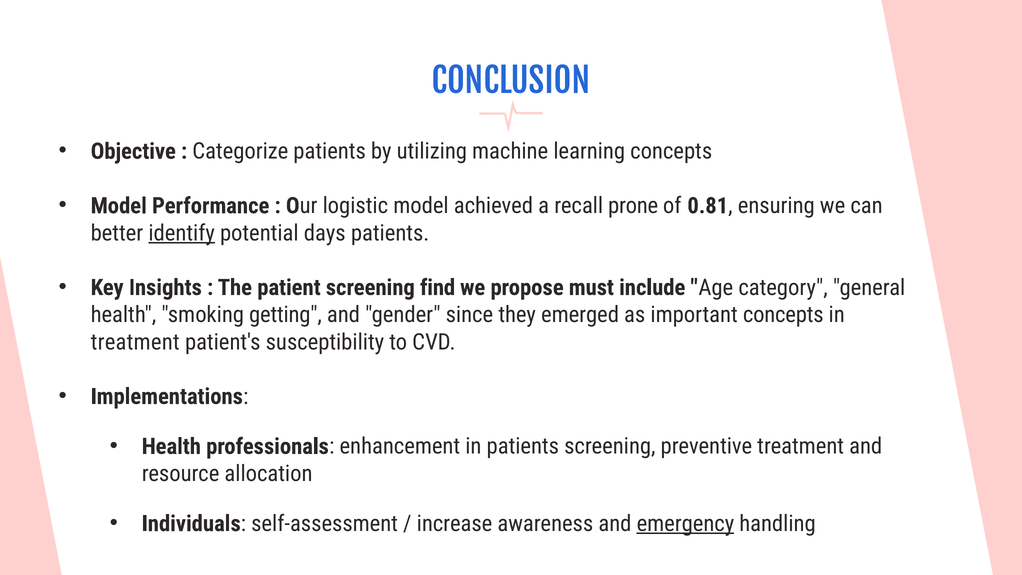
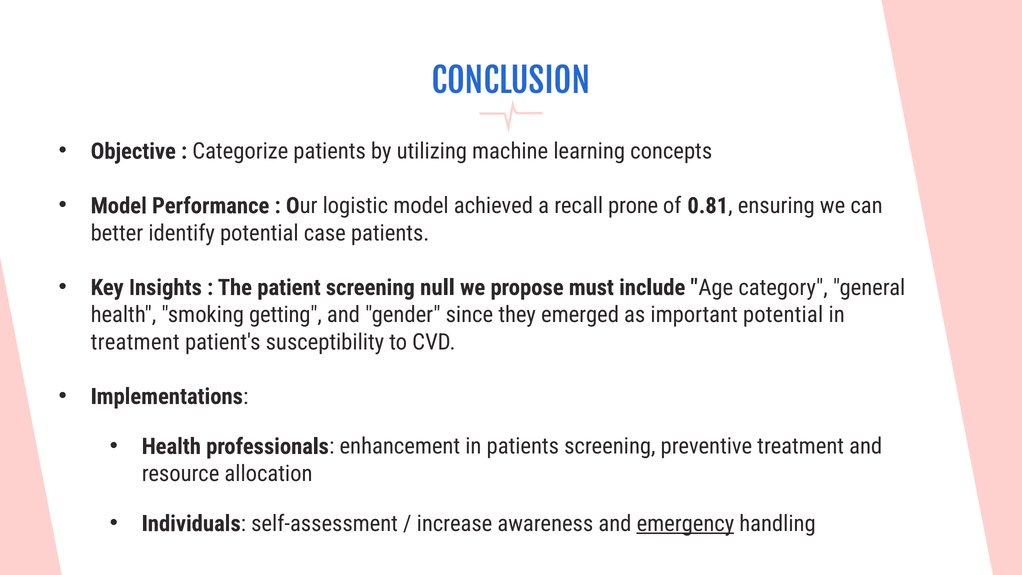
identify underline: present -> none (182, 233)
days: days -> case (325, 233)
find: find -> null (437, 287)
important concepts: concepts -> potential (783, 315)
